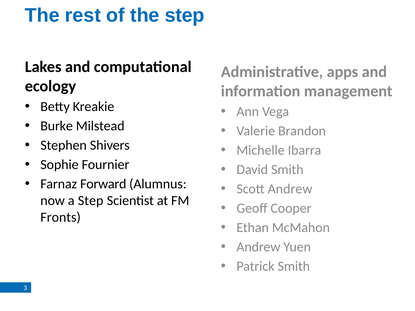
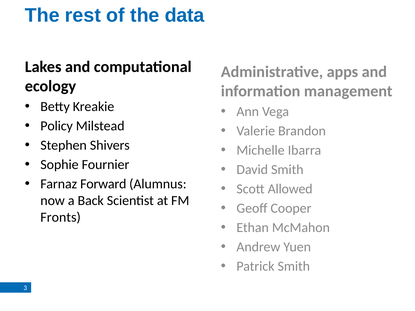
the step: step -> data (185, 15)
Burke: Burke -> Policy (57, 126)
Scott Andrew: Andrew -> Allowed (290, 189)
a Step: Step -> Back (91, 201)
